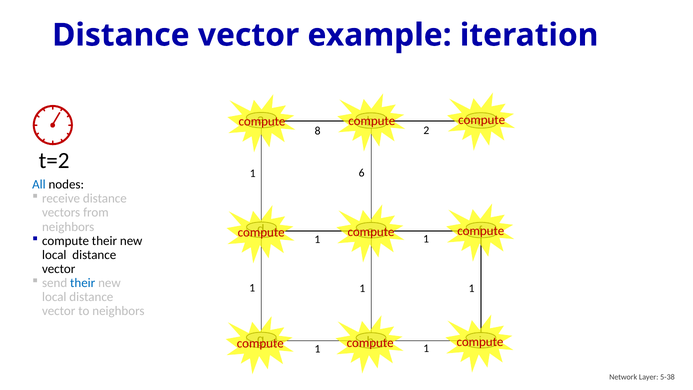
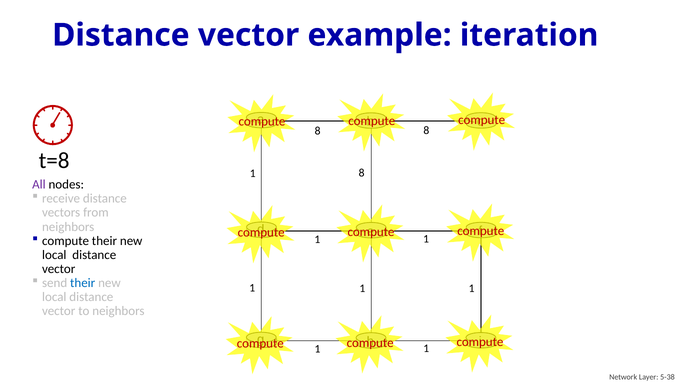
8 2: 2 -> 8 (426, 130)
t=2: t=2 -> t=8 (54, 160)
6: 6 -> 8 (362, 173)
All colour: blue -> purple (39, 184)
